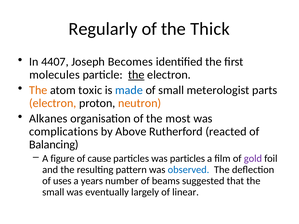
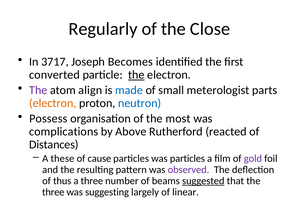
Thick: Thick -> Close (210, 29)
4407: 4407 -> 3717 (55, 62)
molecules: molecules -> converted (54, 75)
The colour: orange -> purple (38, 90)
toxic: toxic -> align (90, 90)
neutron colour: orange -> blue (140, 103)
Alkanes: Alkanes -> Possess (48, 119)
Balancing: Balancing -> Distances (54, 145)
figure: figure -> these (62, 159)
observed colour: blue -> purple (189, 170)
uses: uses -> thus (62, 181)
a years: years -> three (92, 181)
suggested underline: none -> present (203, 181)
small: small -> three (53, 192)
eventually: eventually -> suggesting (107, 192)
